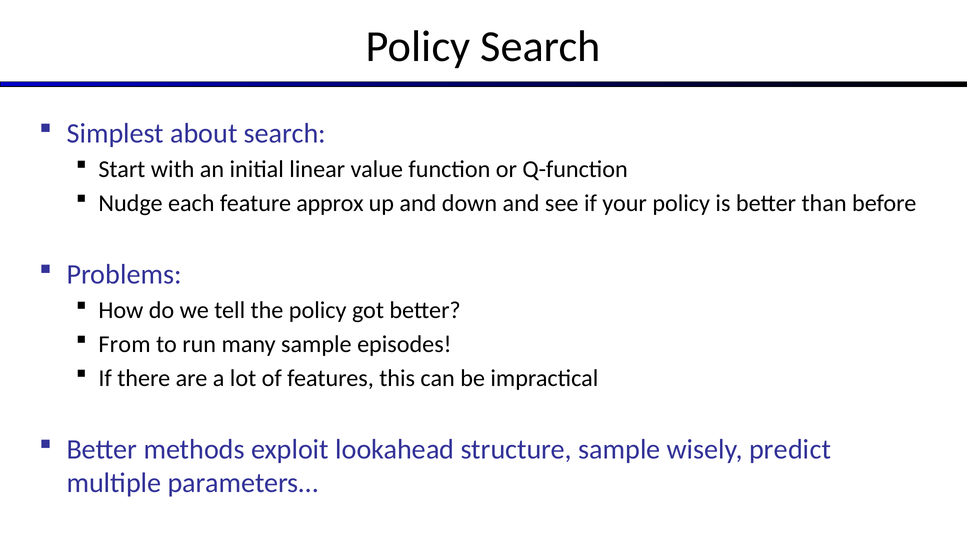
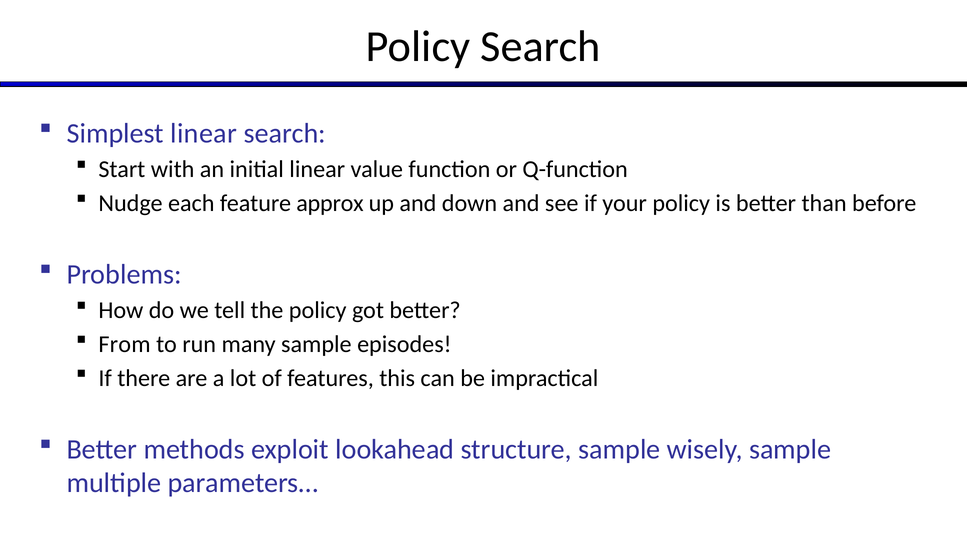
Simplest about: about -> linear (204, 133)
wisely predict: predict -> sample (790, 449)
